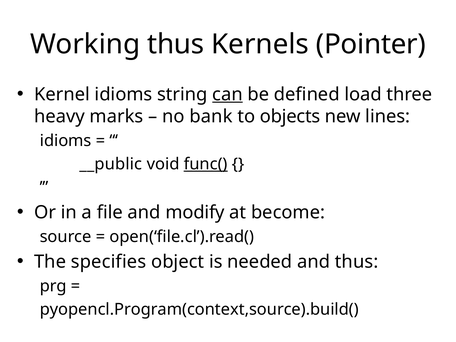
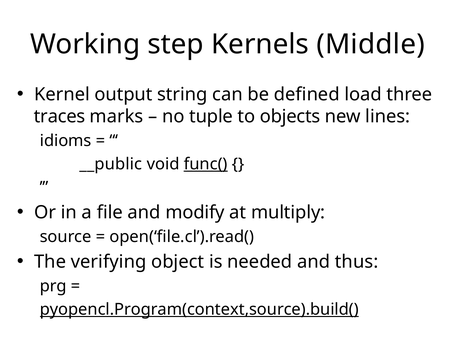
Working thus: thus -> step (176, 44)
Pointer: Pointer -> Middle (371, 44)
Kernel idioms: idioms -> output (124, 94)
can underline: present -> none (228, 94)
heavy: heavy -> traces (60, 116)
bank: bank -> tuple (211, 116)
become: become -> multiply (288, 212)
specifies: specifies -> verifying (109, 262)
pyopencl.Program(context,source).build( underline: none -> present (199, 309)
